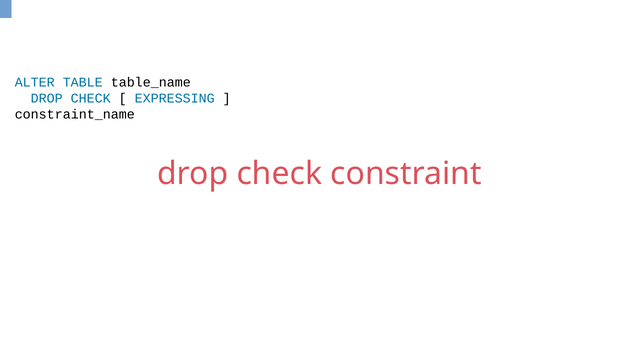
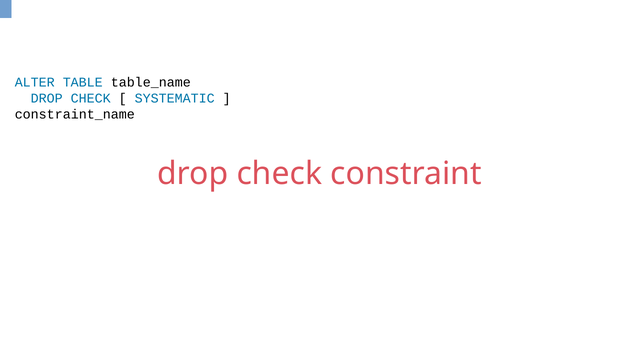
EXPRESSING: EXPRESSING -> SYSTEMATIC (175, 98)
